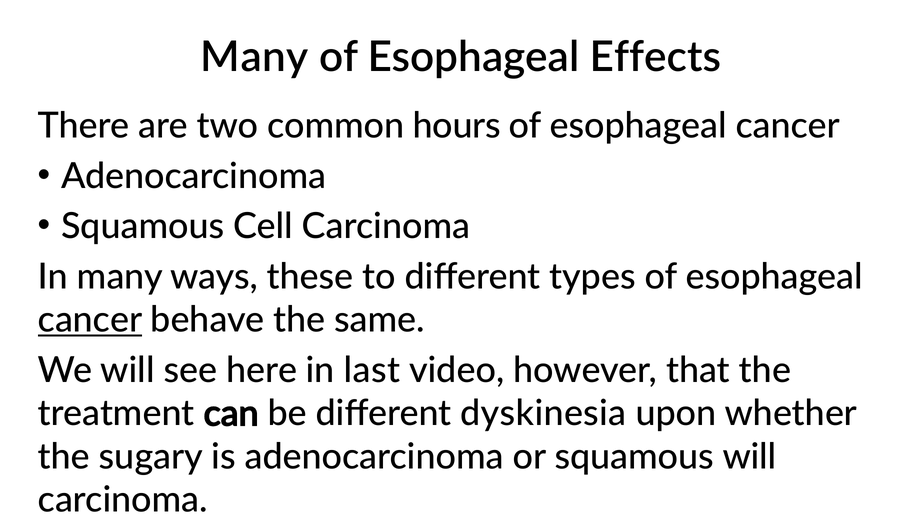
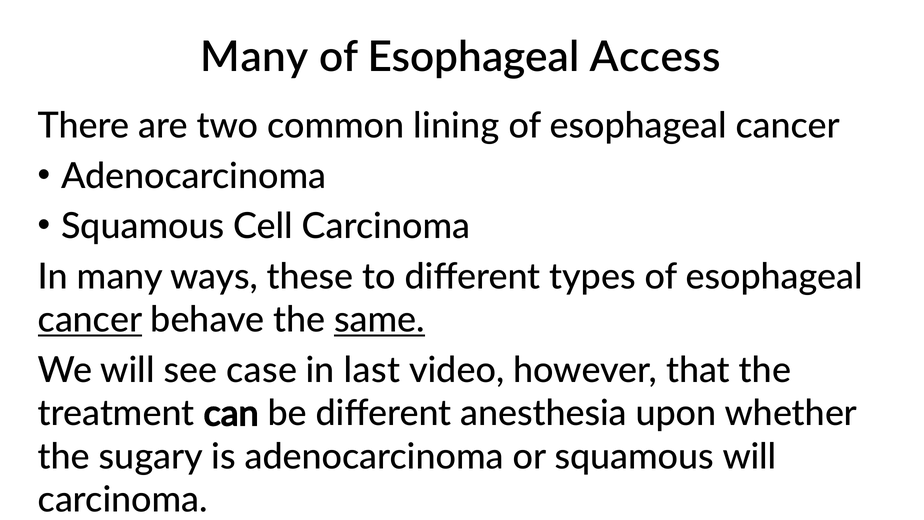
Effects: Effects -> Access (655, 57)
hours: hours -> lining (456, 126)
same underline: none -> present (380, 320)
here: here -> case (262, 370)
dyskinesia: dyskinesia -> anesthesia (544, 413)
